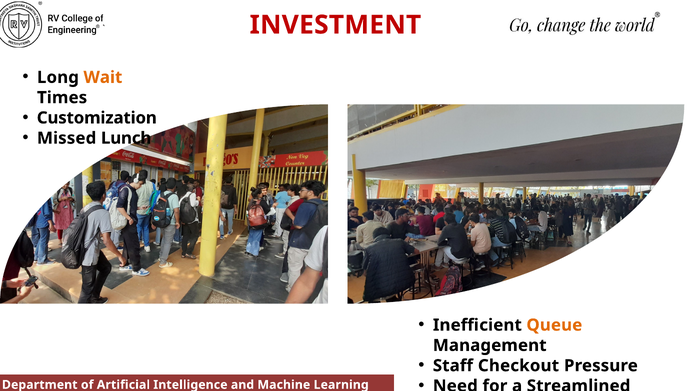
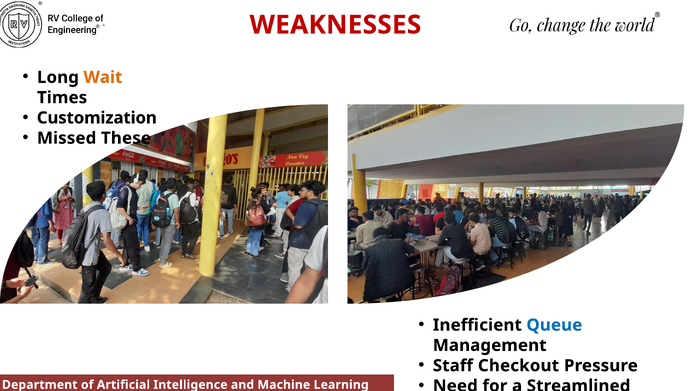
INVESTMENT: INVESTMENT -> WEAKNESSES (335, 25)
Lunch: Lunch -> These (126, 138)
Queue colour: orange -> blue (554, 325)
